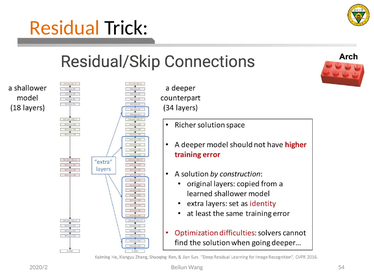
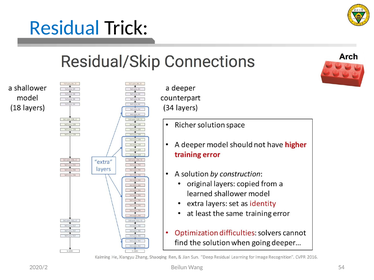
Residual colour: orange -> blue (65, 28)
